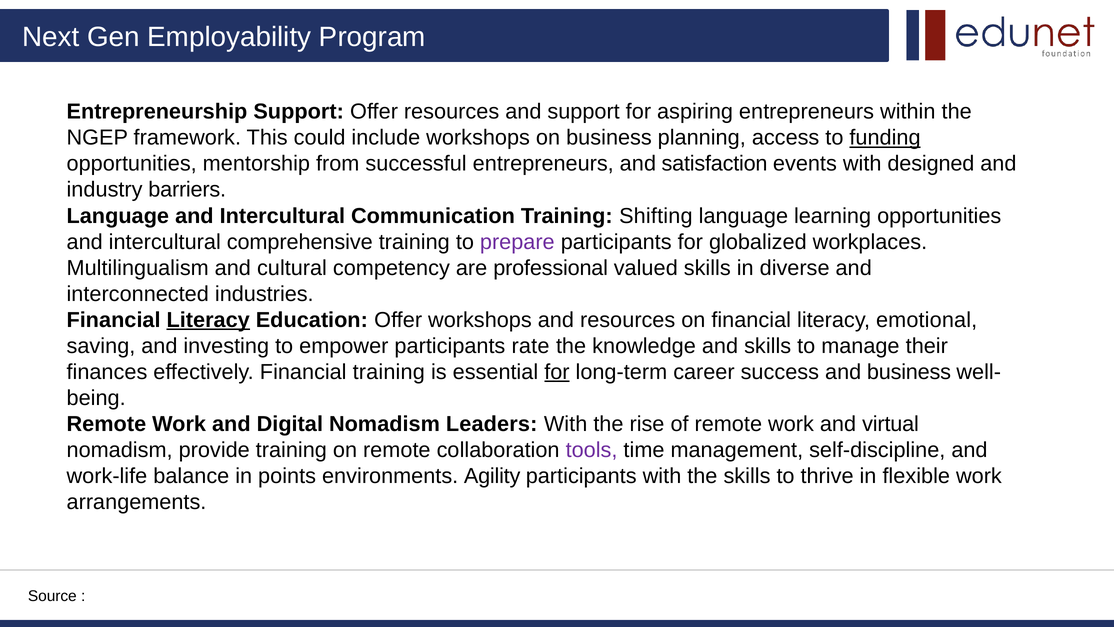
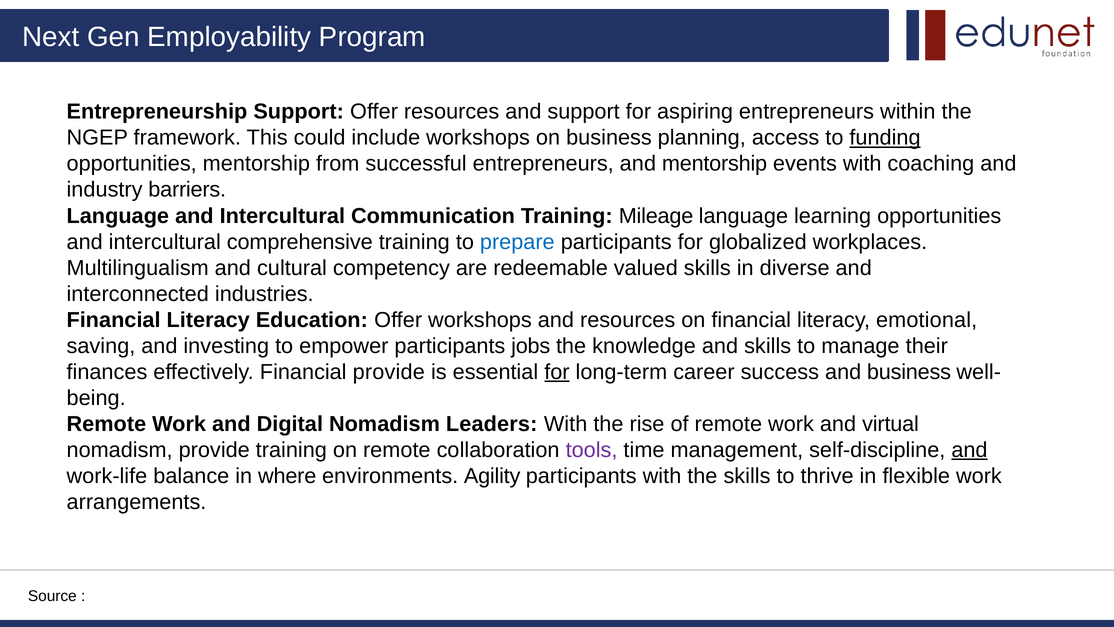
and satisfaction: satisfaction -> mentorship (715, 164)
designed: designed -> coaching (931, 164)
Shifting: Shifting -> Mileage (656, 216)
prepare colour: purple -> blue (517, 242)
professional: professional -> redeemable (551, 268)
Literacy underline: present -> none (208, 320)
rate: rate -> jobs (531, 346)
Financial training: training -> provide (389, 372)
and underline: none -> present (969, 450)
points: points -> where (287, 476)
